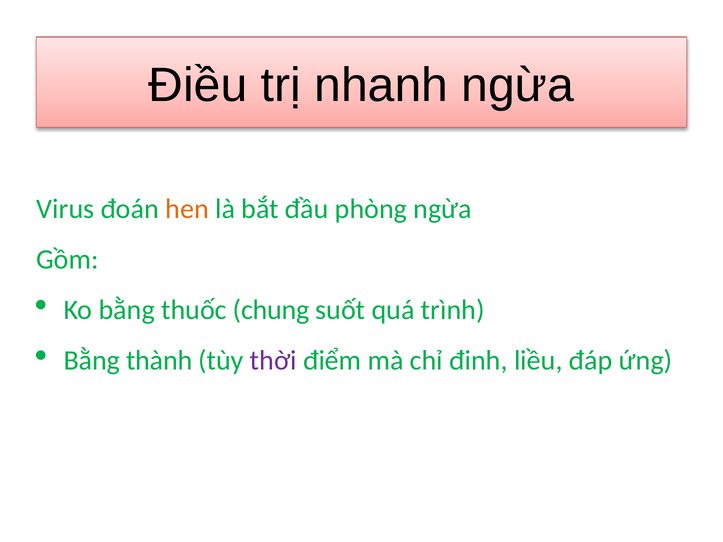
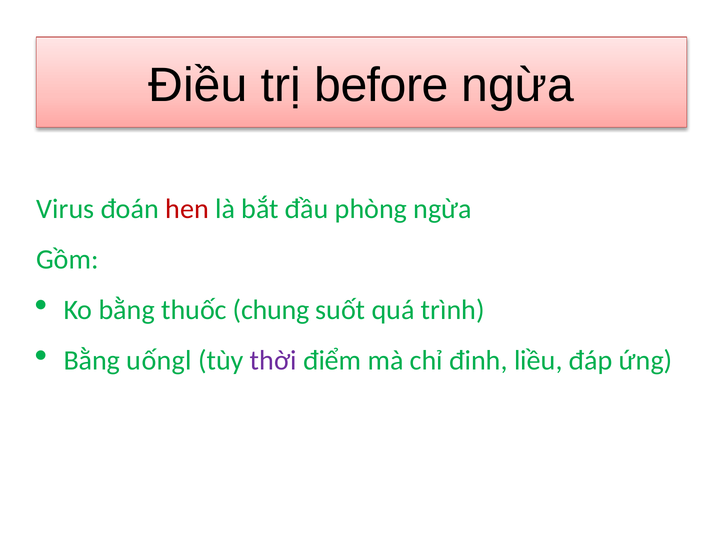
nhanh: nhanh -> before (381, 86)
hen colour: orange -> red (187, 209)
thành: thành -> uốngl (159, 361)
